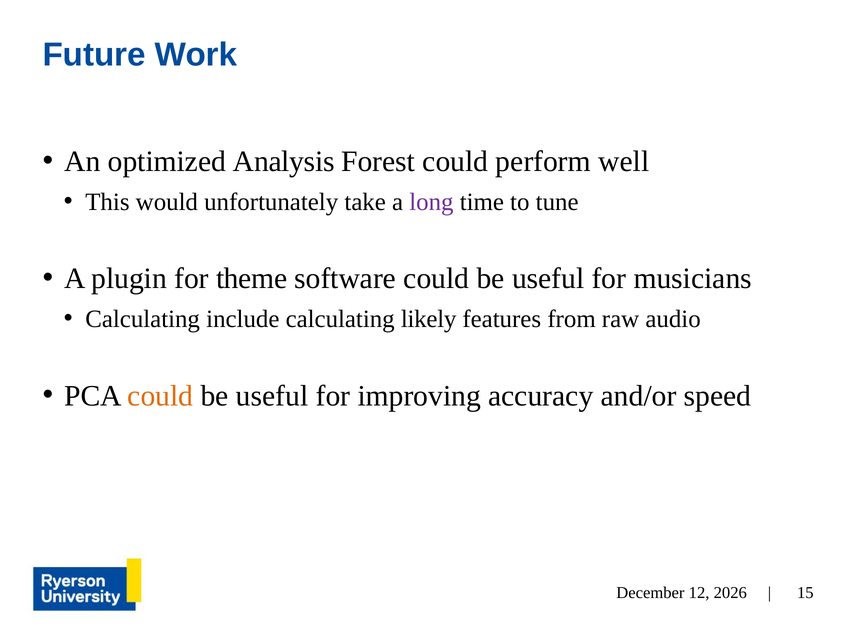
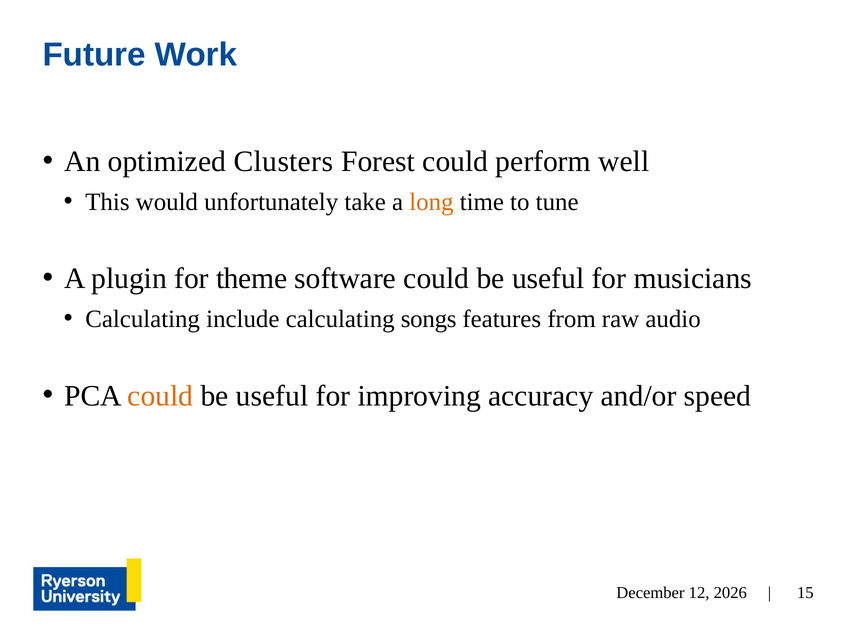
Analysis: Analysis -> Clusters (283, 162)
long colour: purple -> orange (431, 202)
likely: likely -> songs (429, 319)
